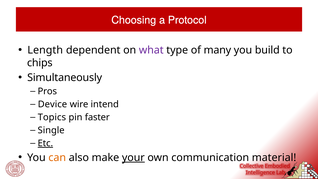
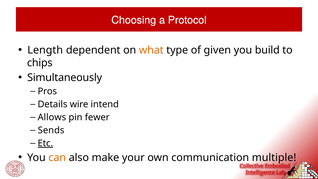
what colour: purple -> orange (151, 50)
many: many -> given (217, 50)
Device: Device -> Details (53, 104)
Topics: Topics -> Allows (52, 117)
faster: faster -> fewer (97, 117)
Single: Single -> Sends (51, 130)
your underline: present -> none (133, 157)
material: material -> multiple (274, 157)
